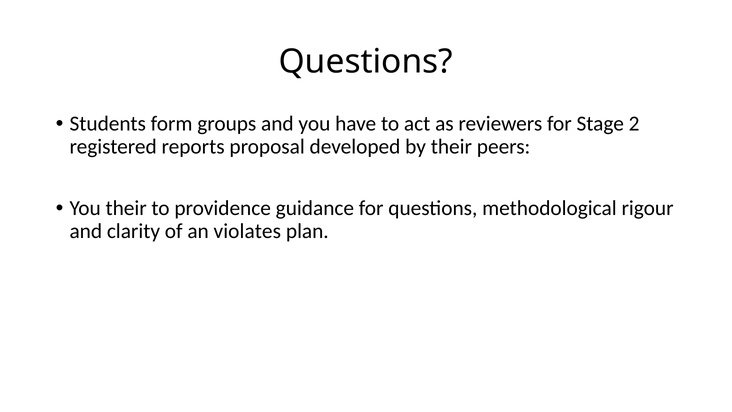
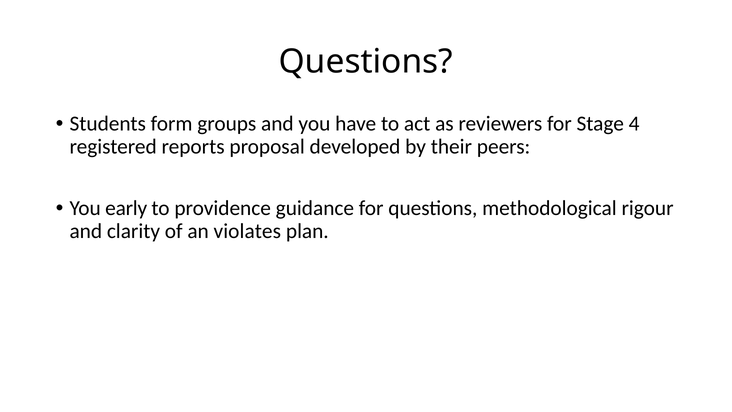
2: 2 -> 4 (634, 124)
You their: their -> early (126, 208)
